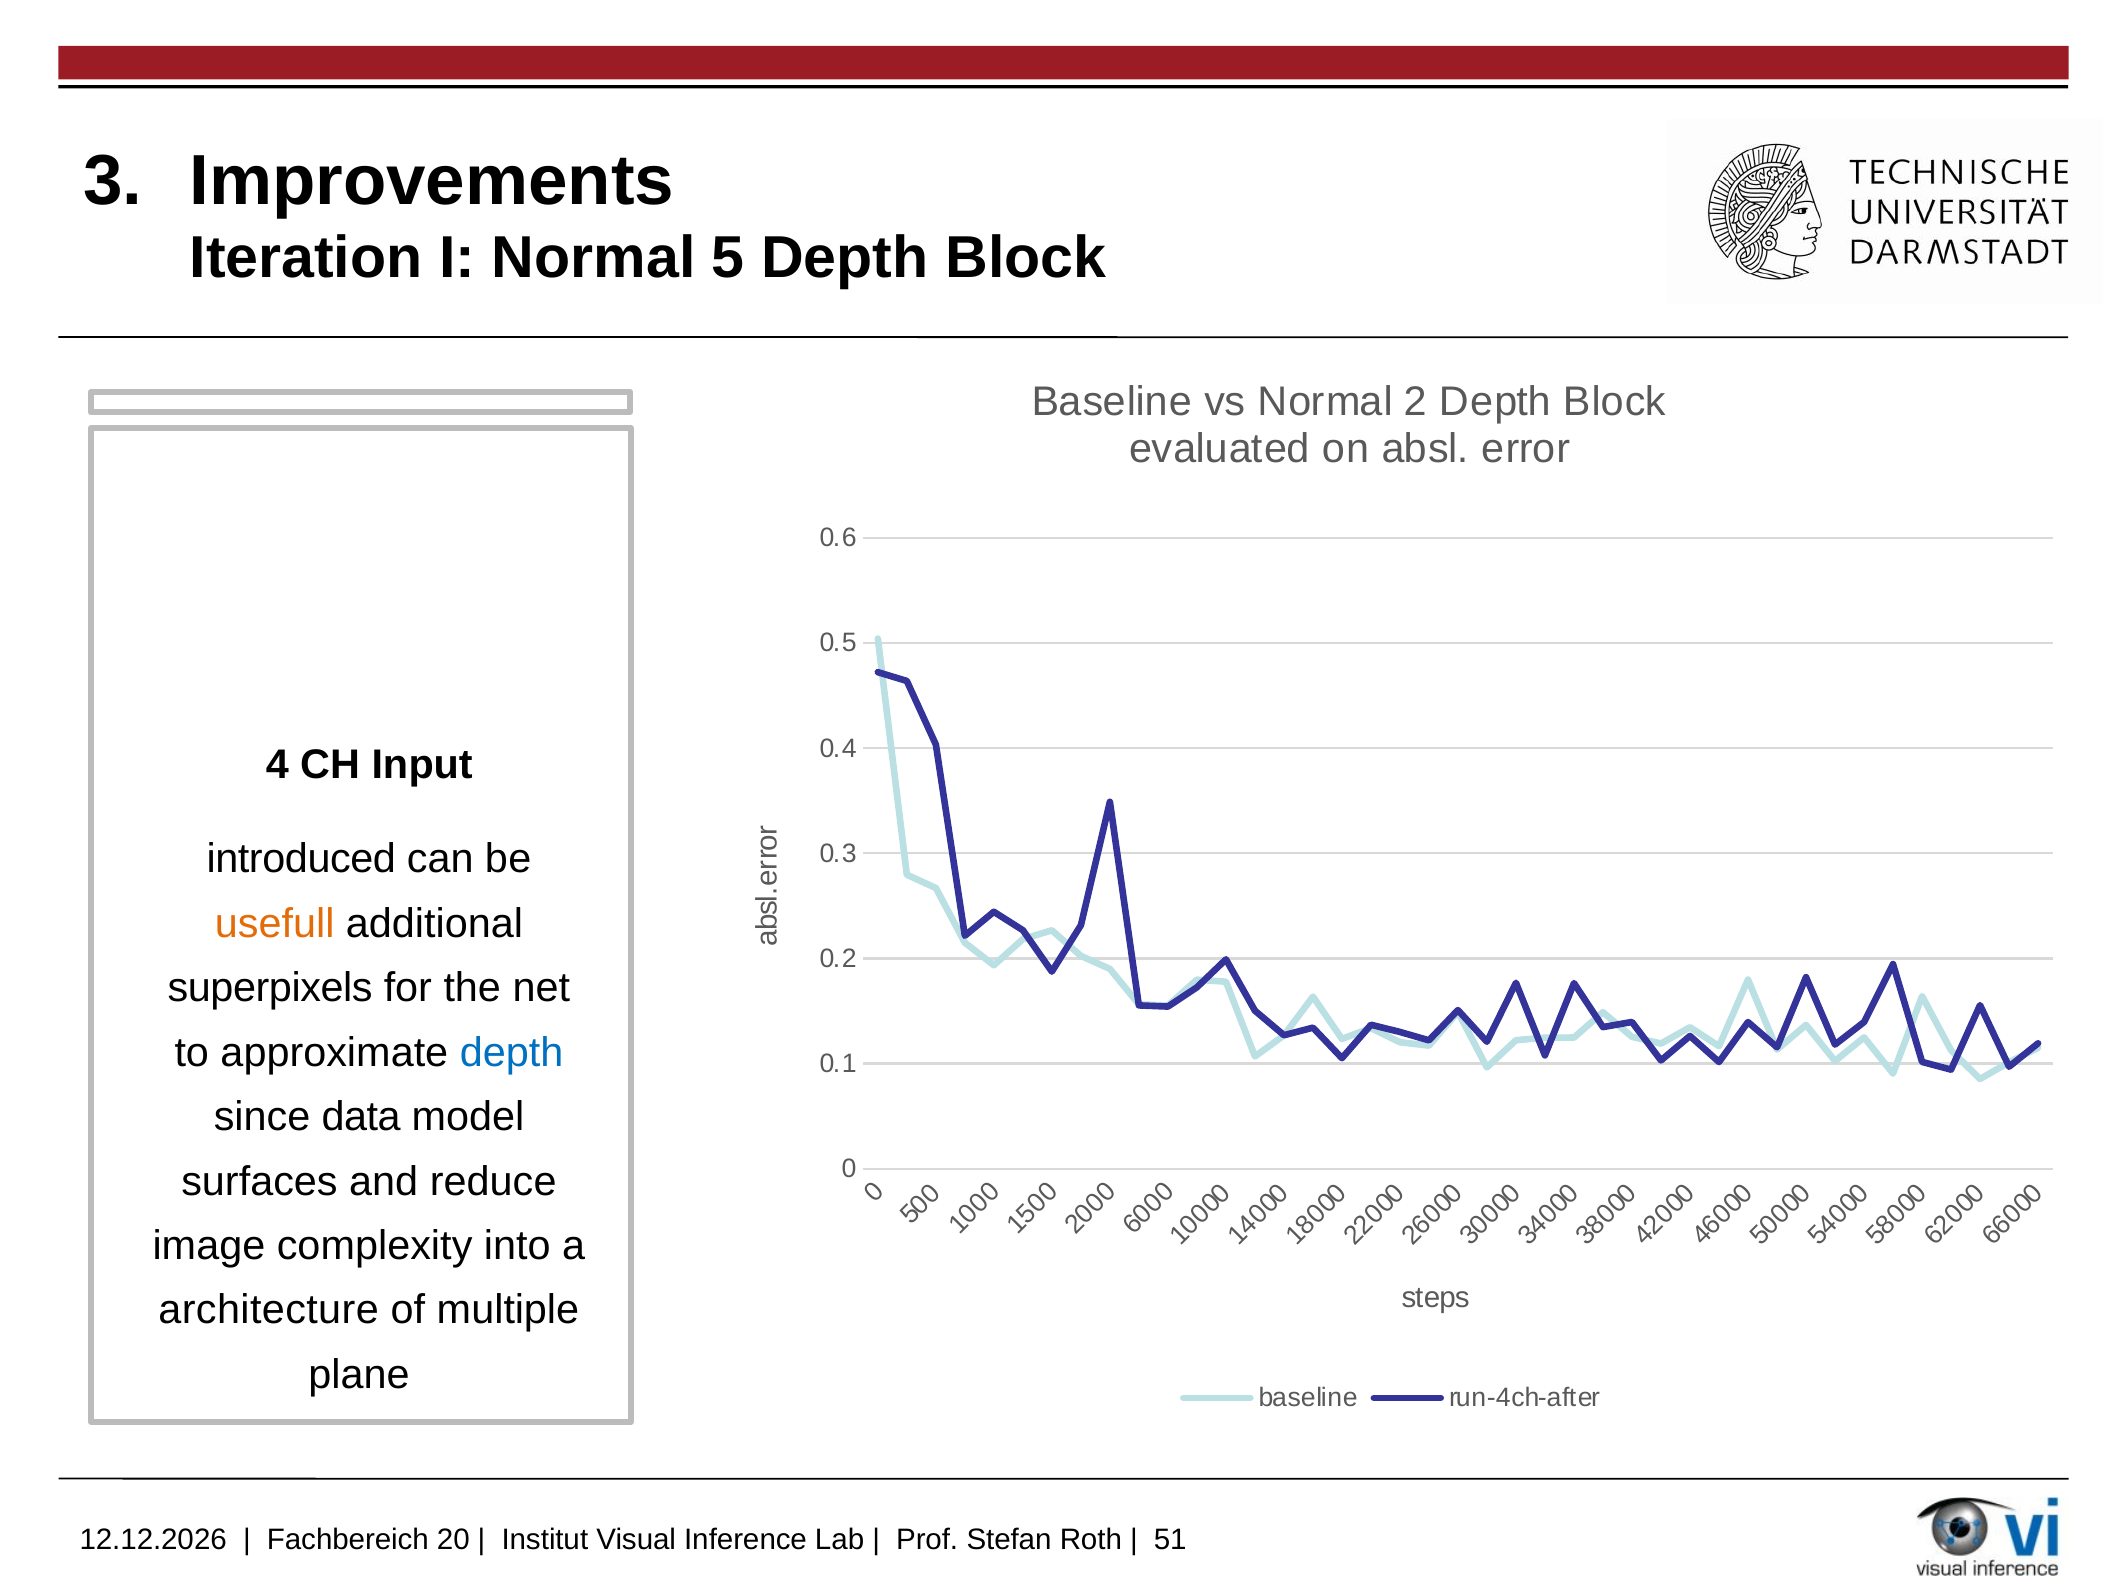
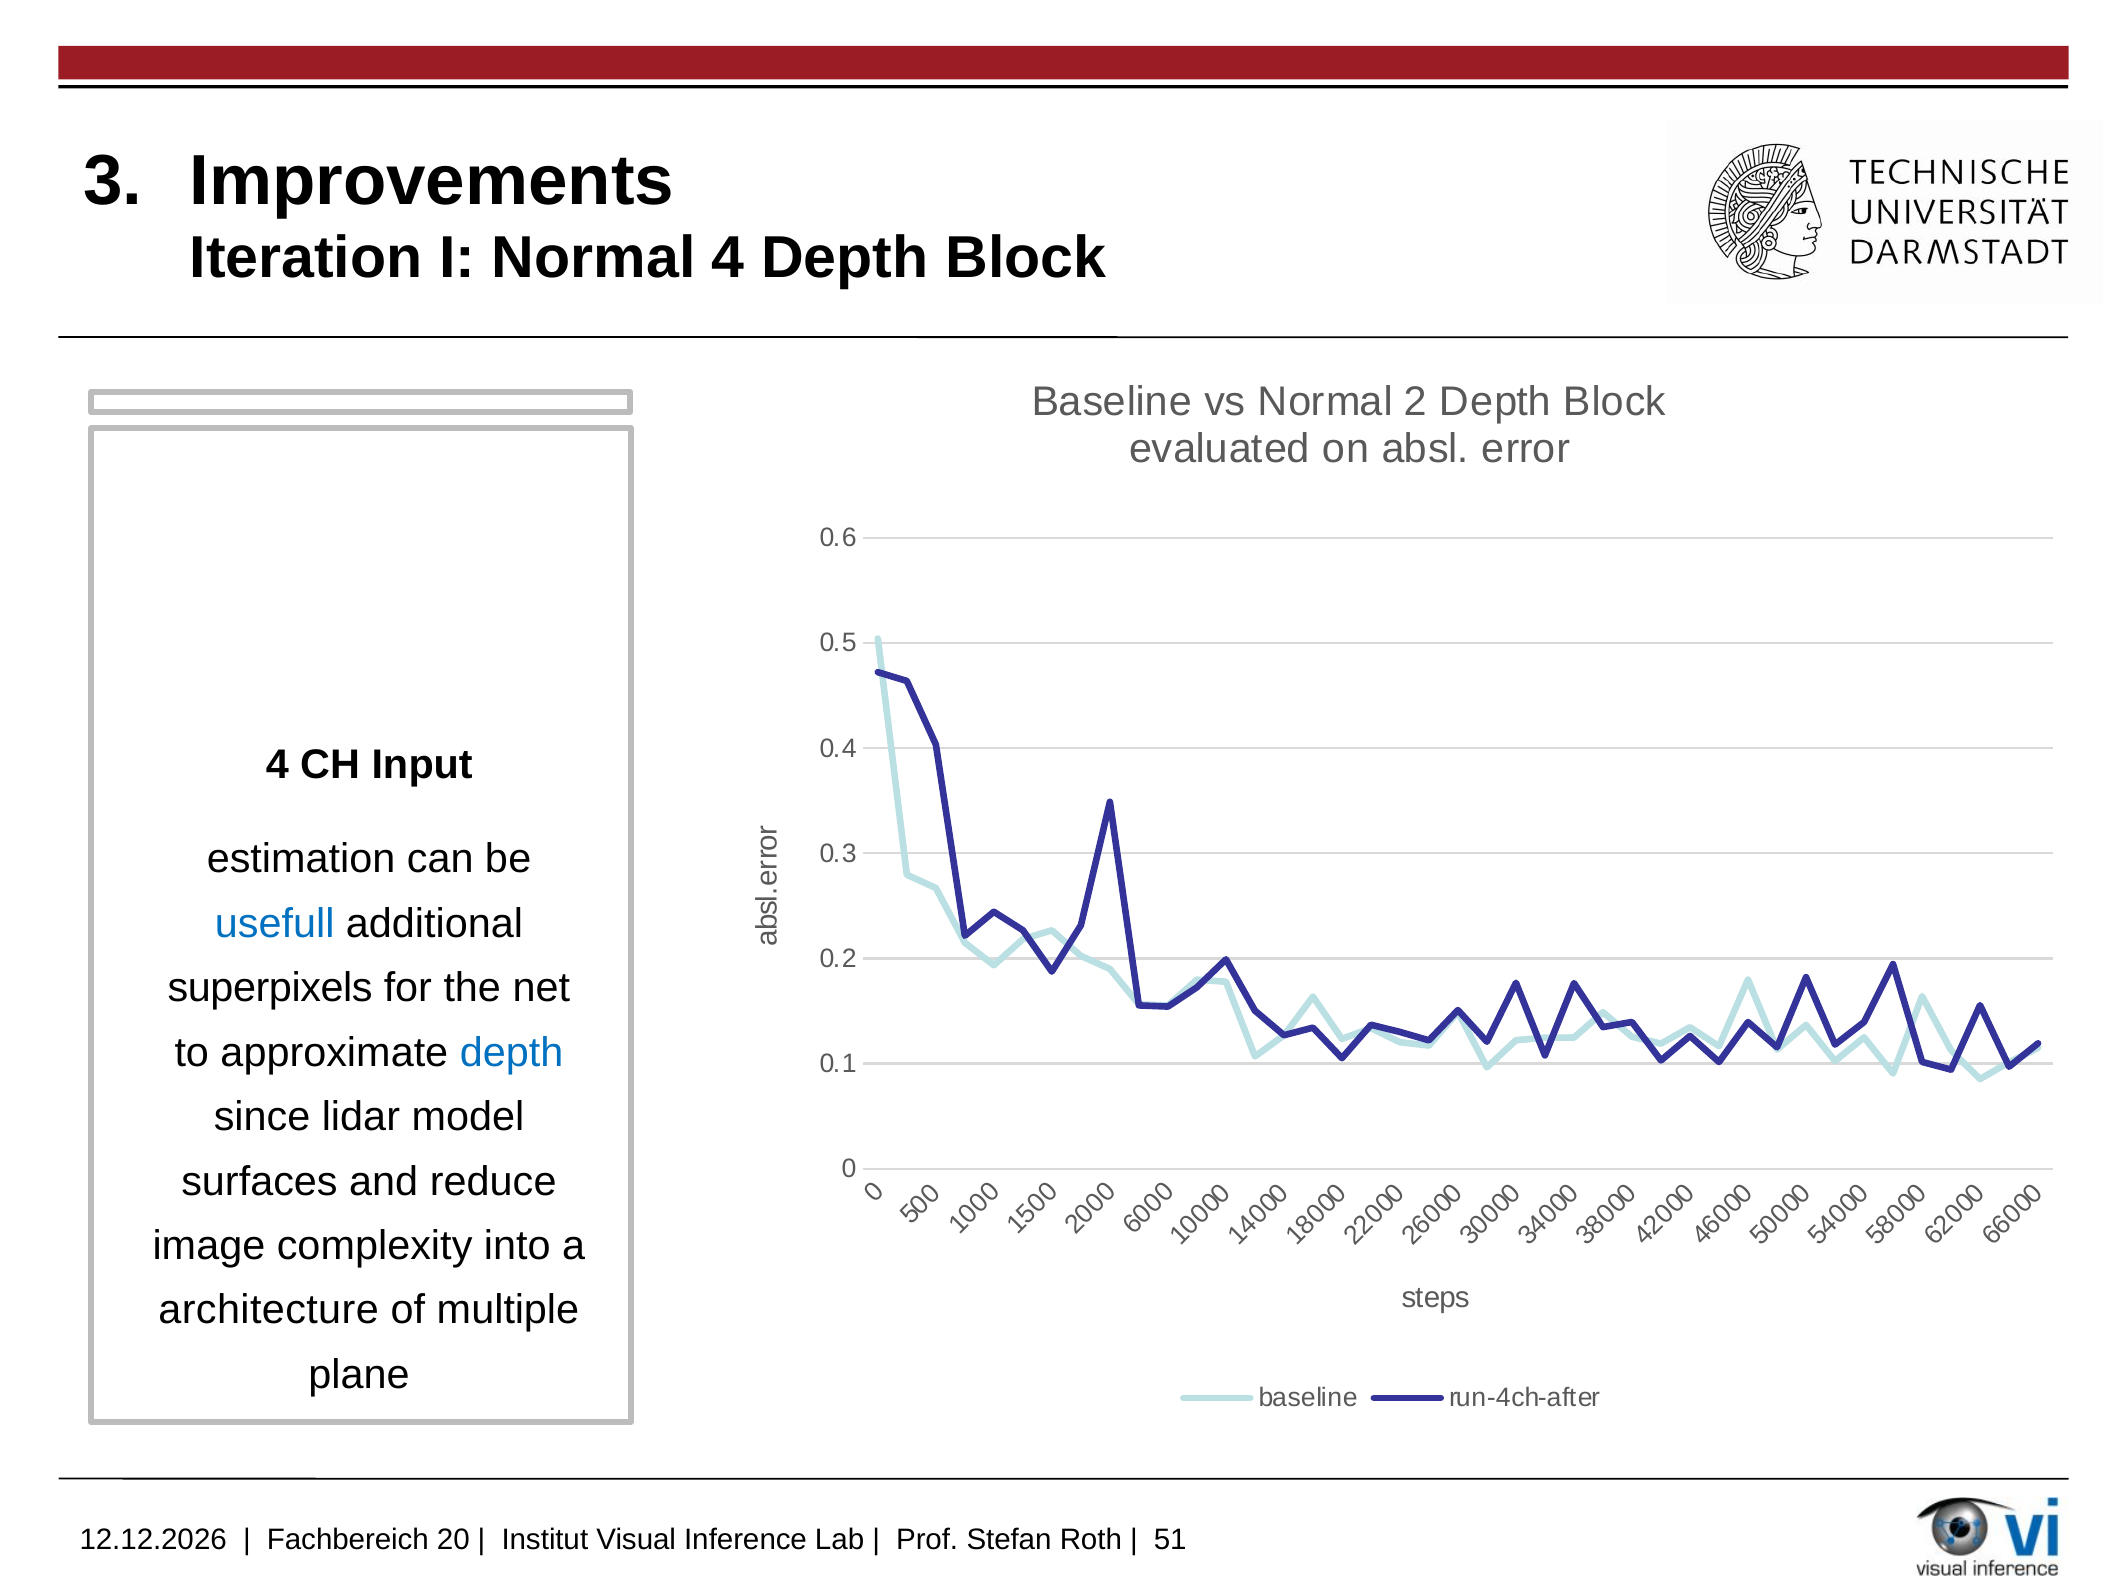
Normal 5: 5 -> 4 (728, 258)
introduced: introduced -> estimation (301, 859)
usefull colour: orange -> blue (275, 924)
data: data -> lidar (361, 1117)
